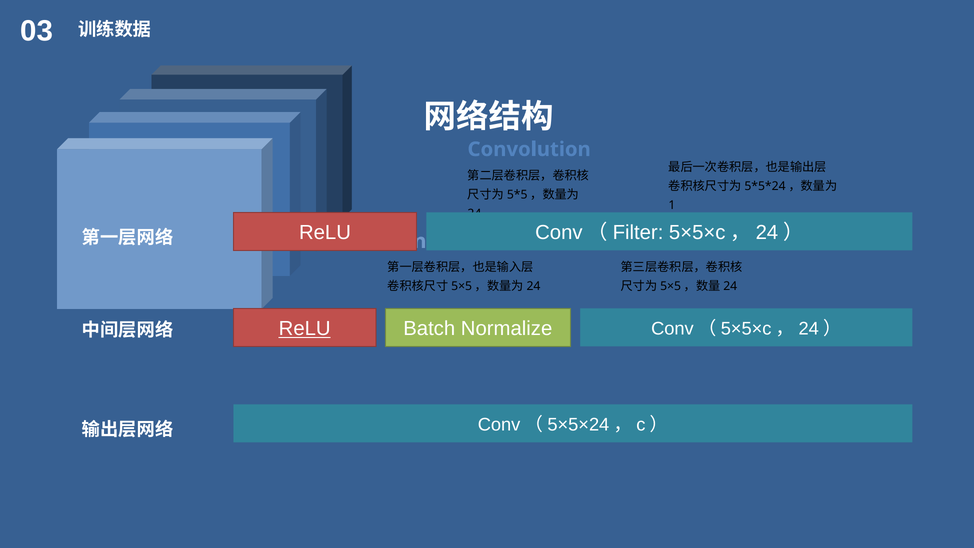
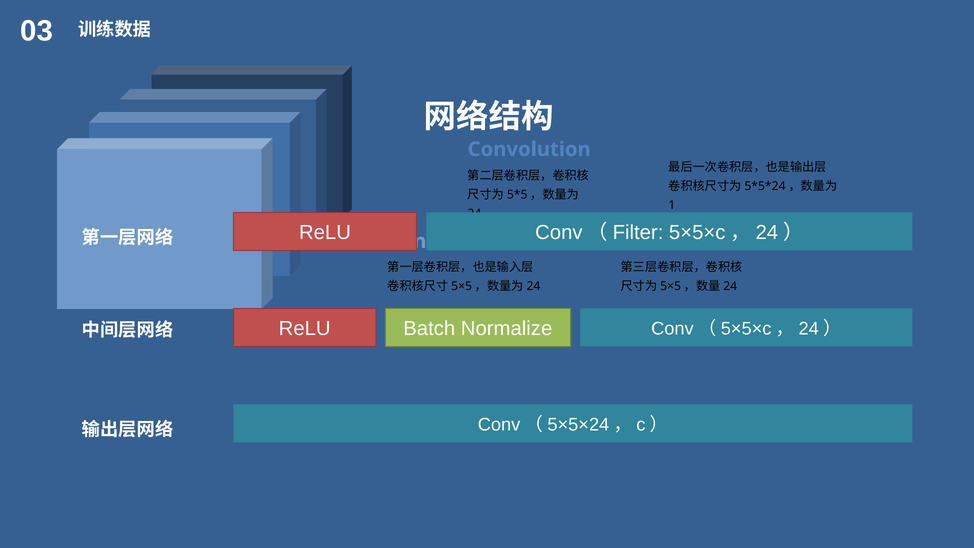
ReLU underline: present -> none (305, 329)
